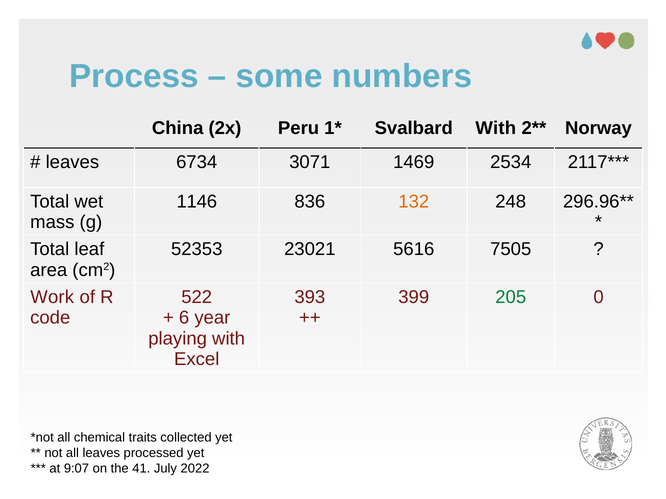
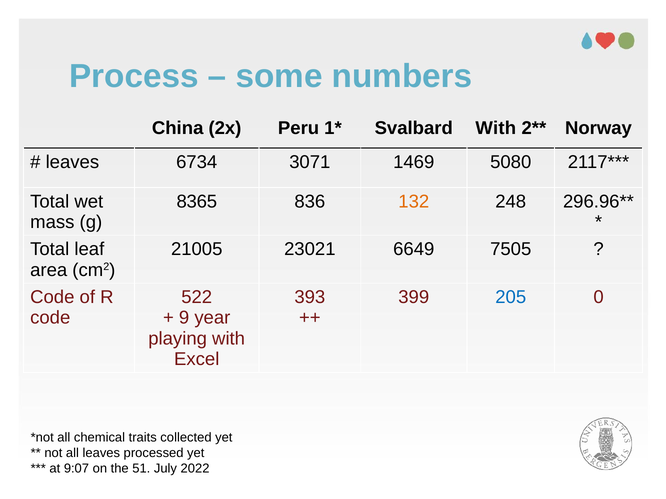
2534: 2534 -> 5080 (511, 162)
1146: 1146 -> 8365 (197, 202)
52353: 52353 -> 21005 (197, 250)
5616: 5616 -> 6649 (414, 250)
Work: Work -> Code (52, 298)
205 colour: green -> blue (511, 298)
6: 6 -> 9 (184, 318)
41: 41 -> 51 (141, 469)
